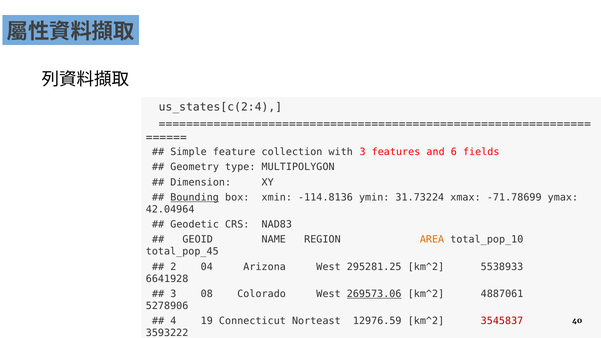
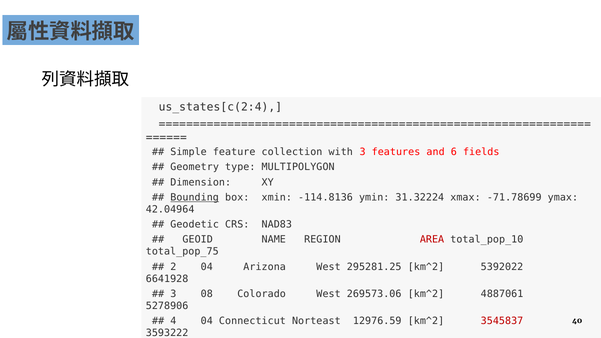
31.73224: 31.73224 -> 31.32224 (420, 197)
AREA colour: orange -> red (432, 240)
total_pop_45: total_pop_45 -> total_pop_75 (182, 252)
5538933: 5538933 -> 5392022 (502, 267)
269573.06 underline: present -> none (374, 294)
4 19: 19 -> 04 (207, 321)
